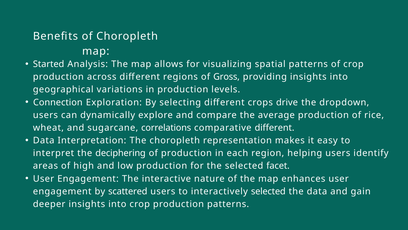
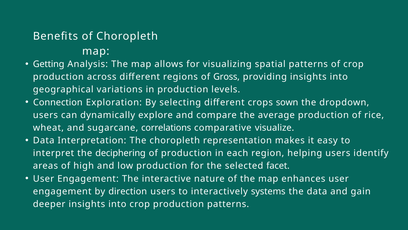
Started: Started -> Getting (49, 64)
drive: drive -> sown (287, 102)
comparative different: different -> visualize (274, 128)
scattered: scattered -> direction (128, 191)
interactively selected: selected -> systems (268, 191)
